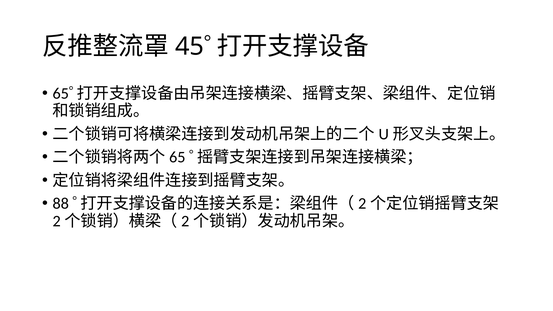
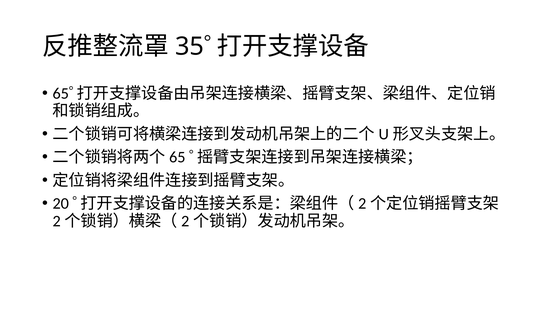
45: 45 -> 35 (190, 46)
88: 88 -> 20 (61, 204)
